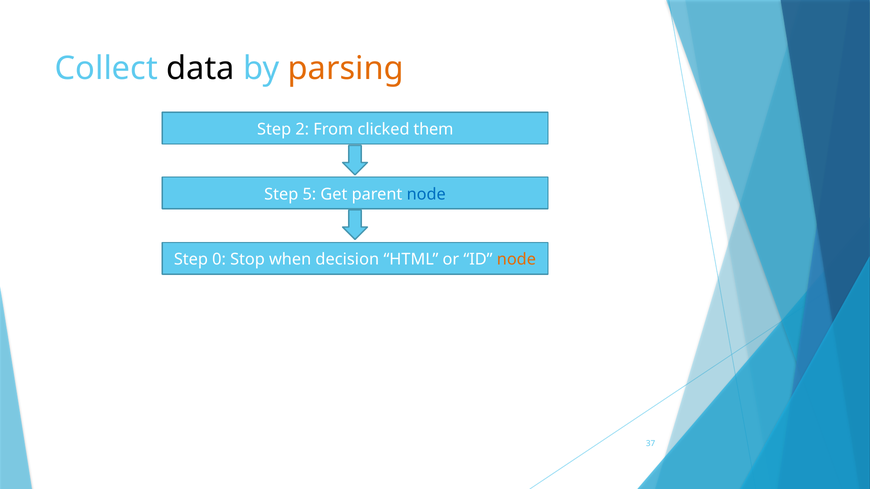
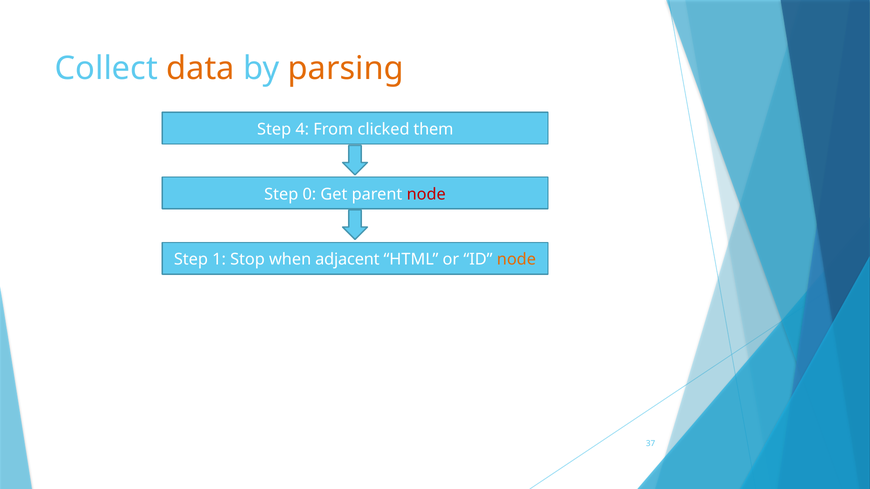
data colour: black -> orange (200, 69)
2: 2 -> 4 (302, 129)
5: 5 -> 0 (309, 194)
node colour: blue -> red (426, 194)
0: 0 -> 1 (219, 260)
decision: decision -> adjacent (347, 260)
